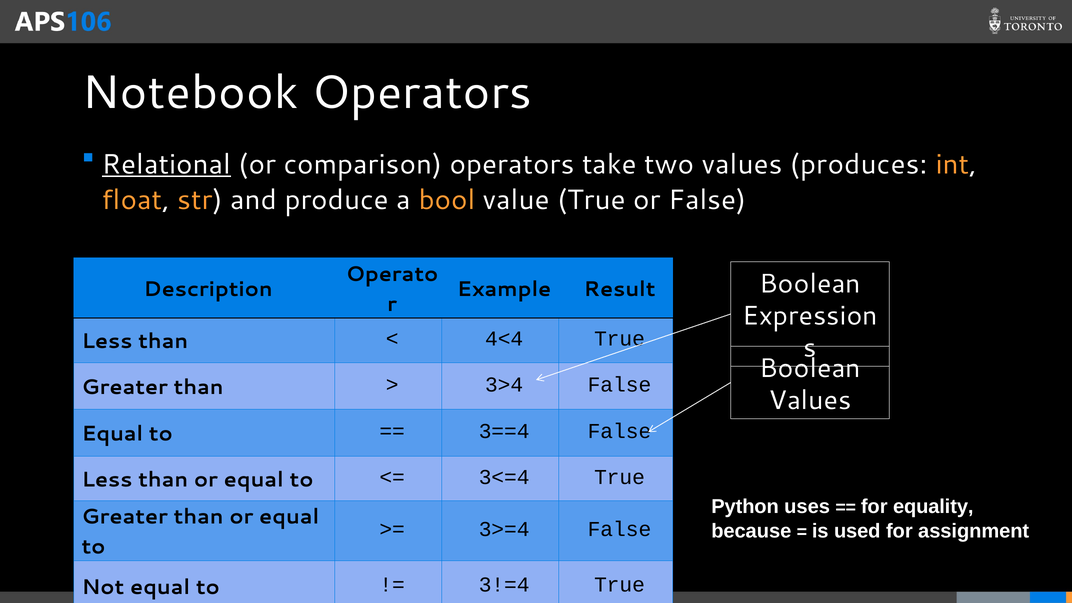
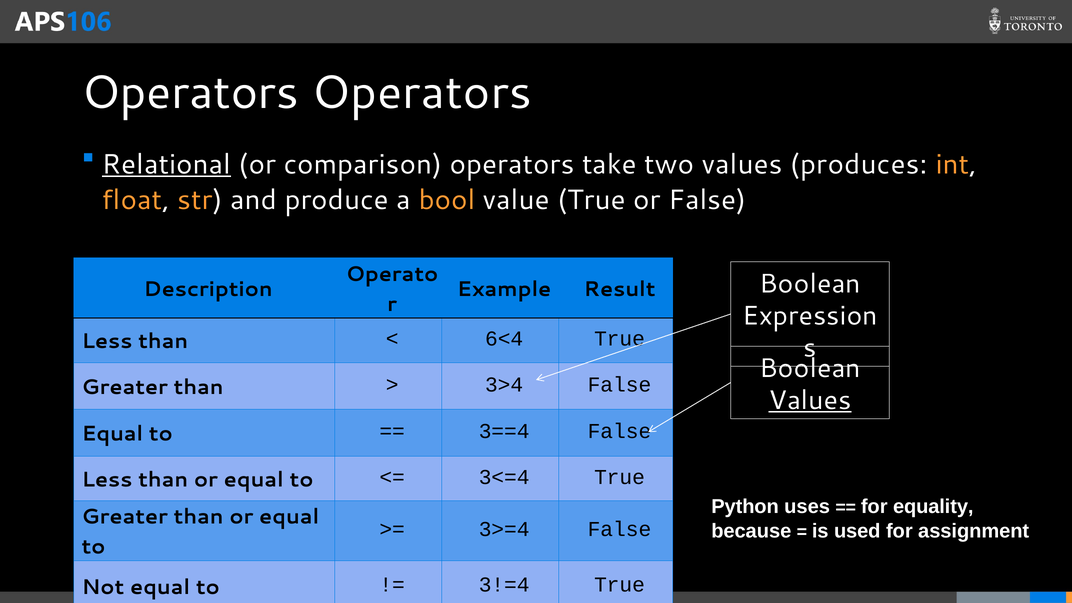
Notebook: Notebook -> Operators (190, 93)
4<4: 4<4 -> 6<4 (504, 339)
Values underline: none -> present (810, 400)
